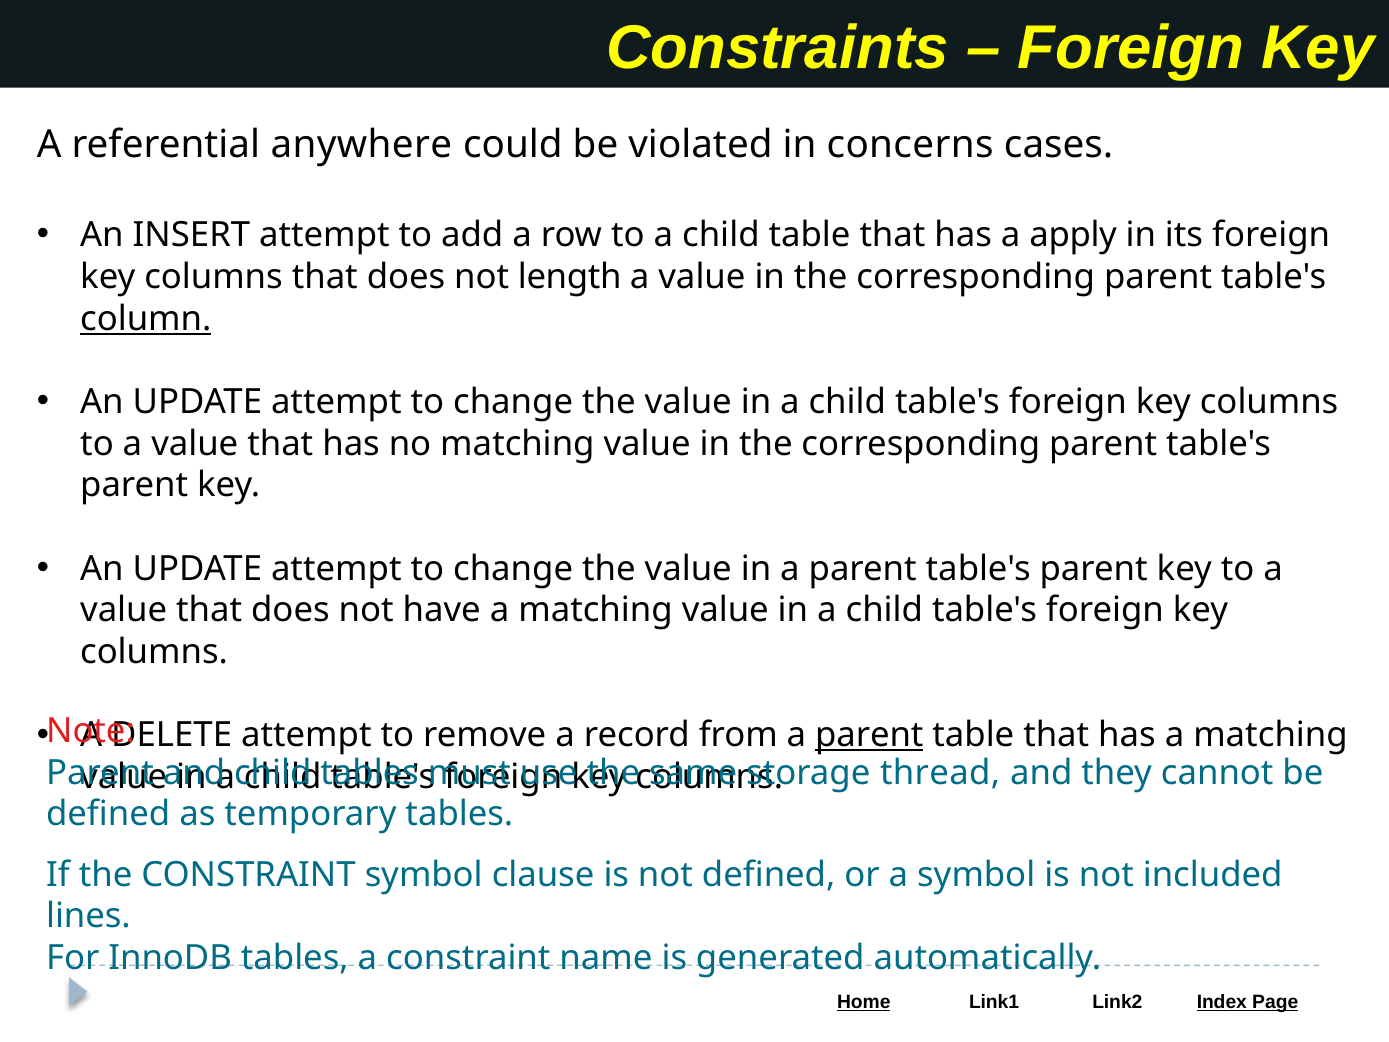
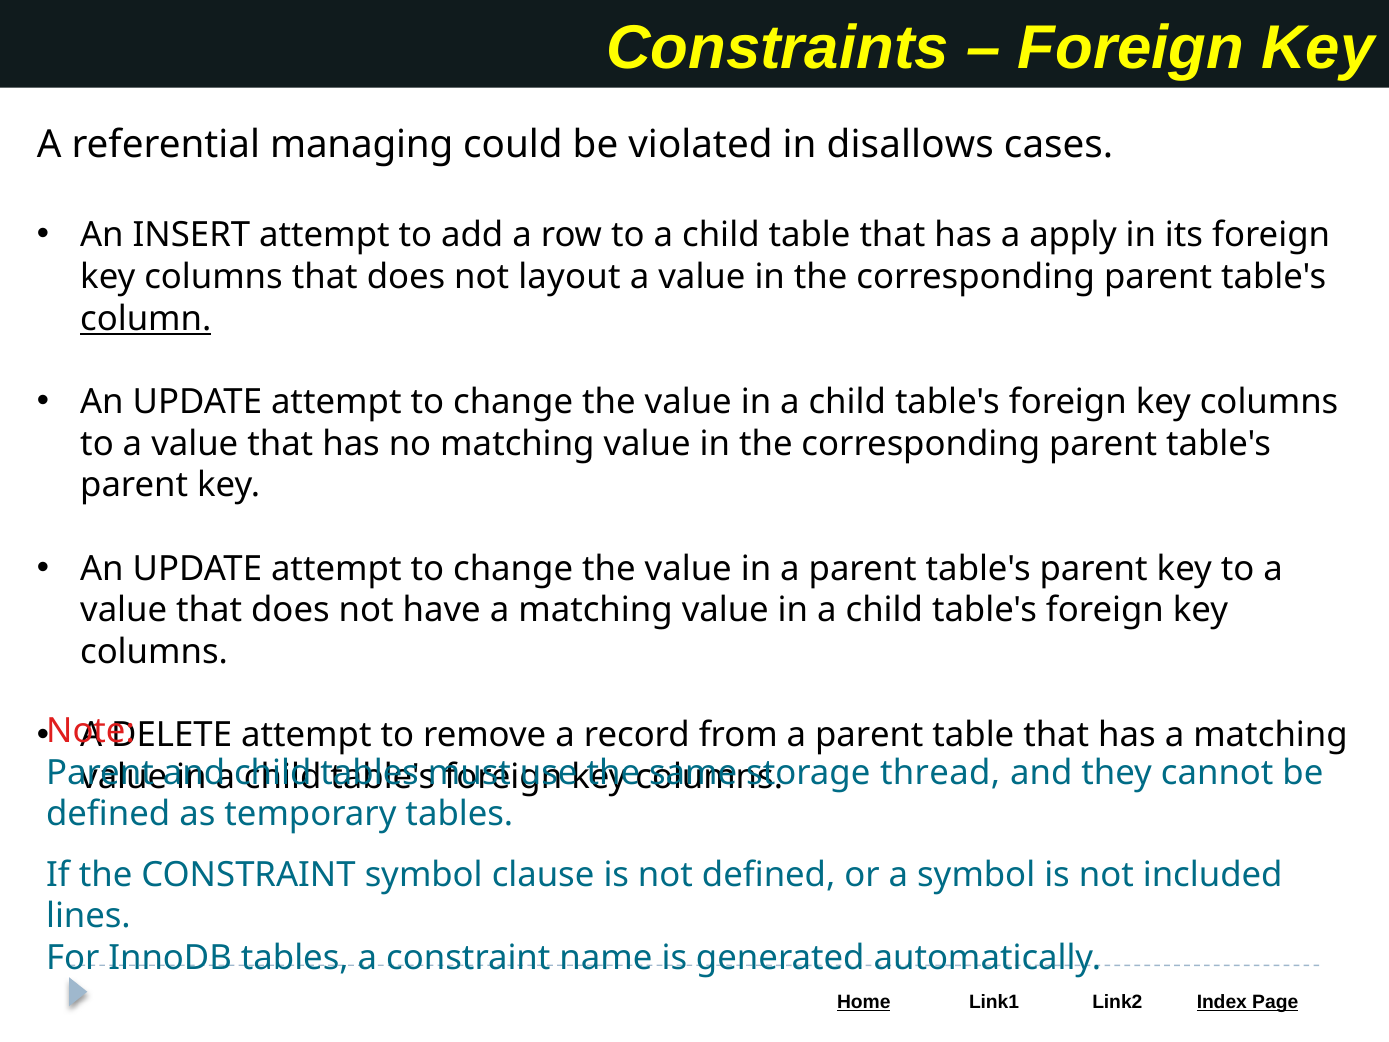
anywhere: anywhere -> managing (362, 145)
concerns: concerns -> disallows (910, 145)
length: length -> layout (569, 277)
parent underline: present -> none (869, 735)
